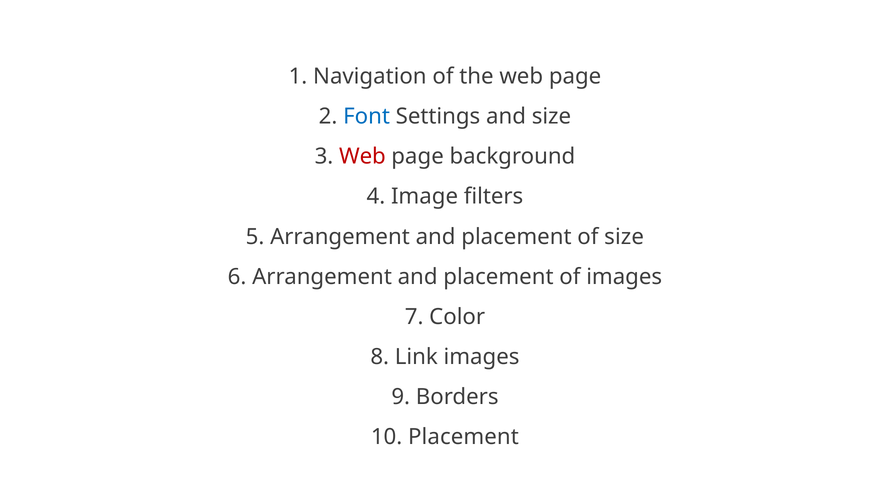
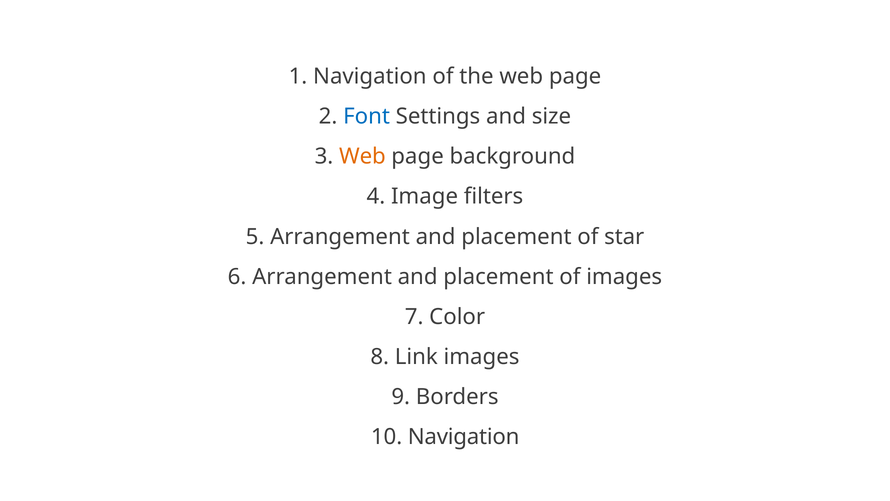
Web colour: red -> orange (362, 156)
of size: size -> star (624, 237)
10 Placement: Placement -> Navigation (464, 437)
